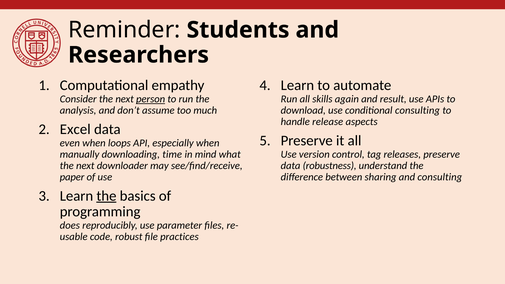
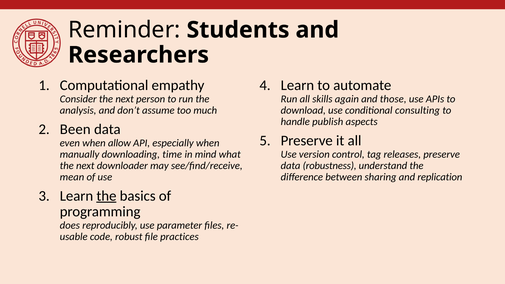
person underline: present -> none (151, 99)
result: result -> those (393, 99)
release: release -> publish (328, 122)
Excel: Excel -> Been (75, 129)
loops: loops -> allow (119, 143)
paper: paper -> mean (72, 177)
and consulting: consulting -> replication (440, 177)
